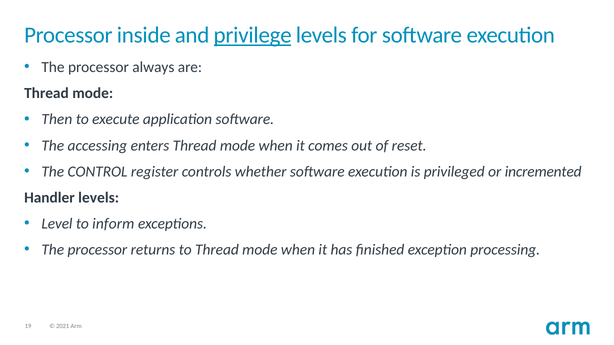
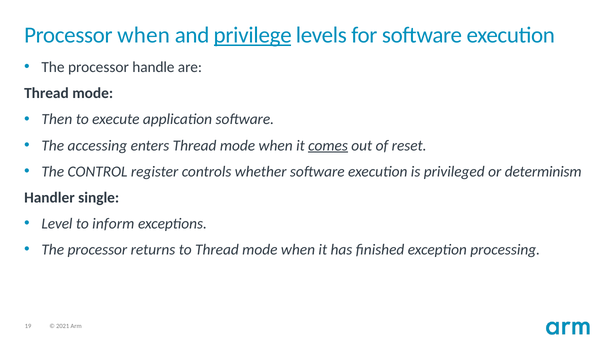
Processor inside: inside -> when (144, 35)
always: always -> handle (153, 67)
comes underline: none -> present (328, 146)
incremented: incremented -> determinism (543, 172)
Handler levels: levels -> single (99, 198)
